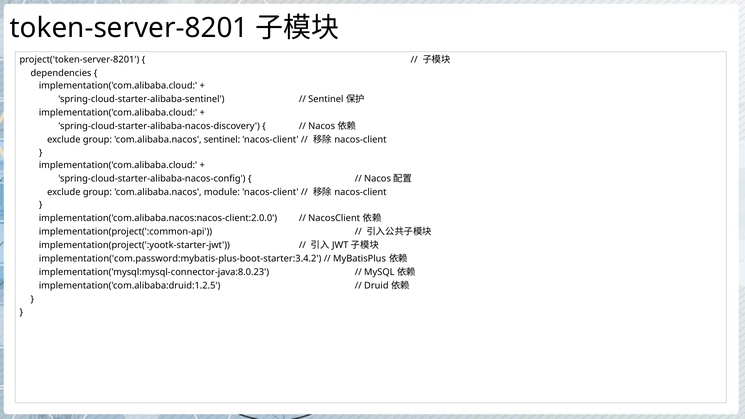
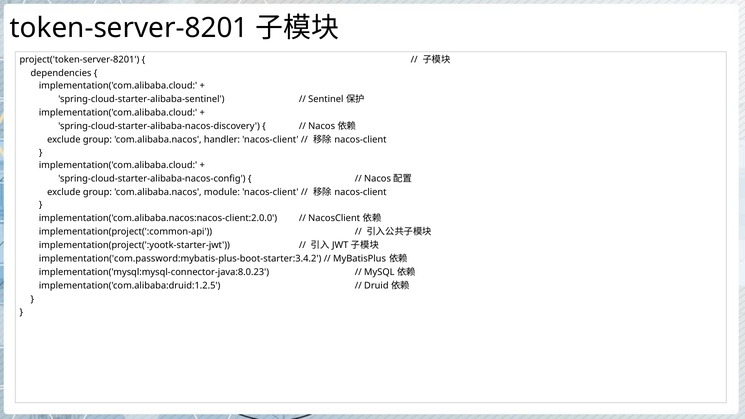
com.alibaba.nacos sentinel: sentinel -> handler (222, 140)
